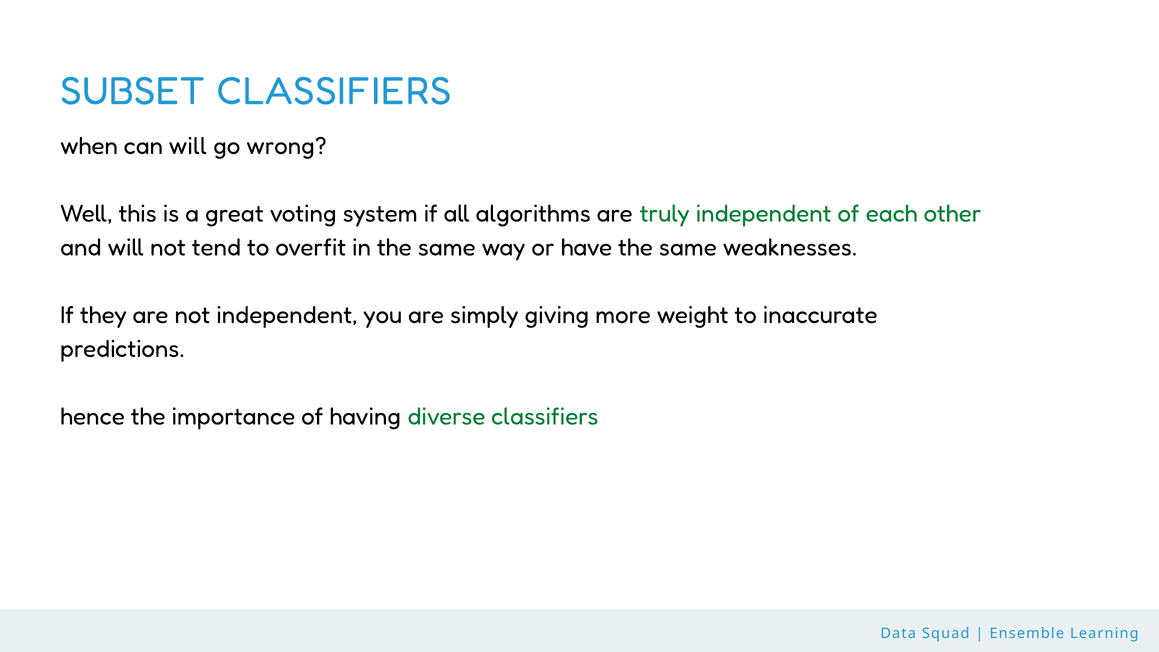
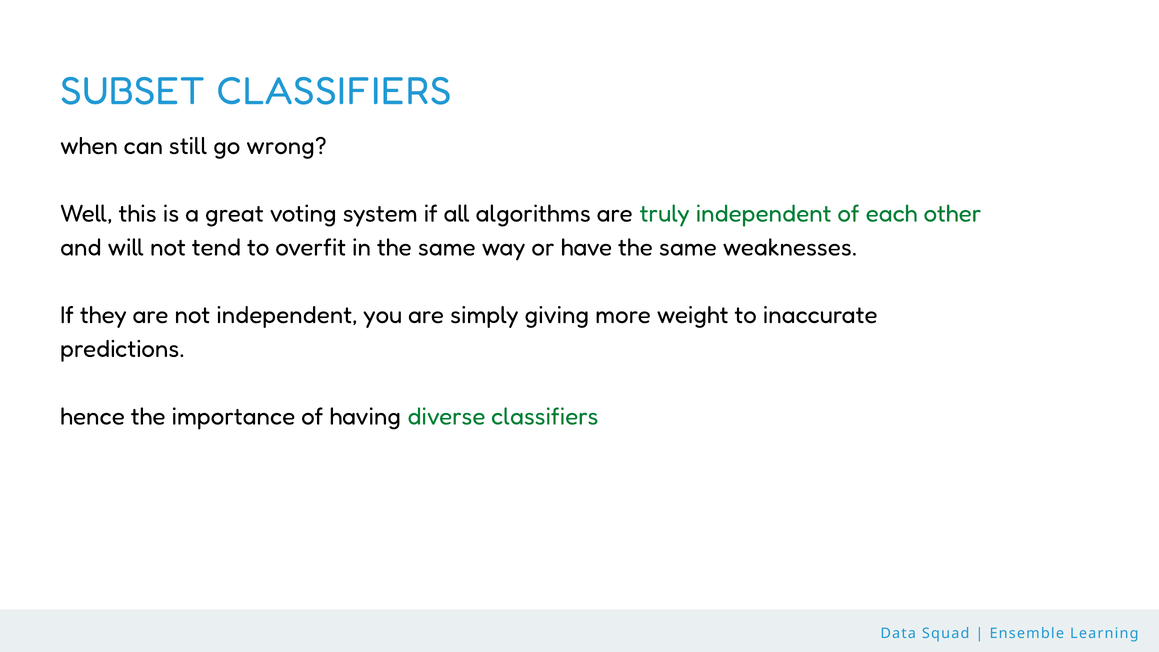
can will: will -> still (188, 146)
